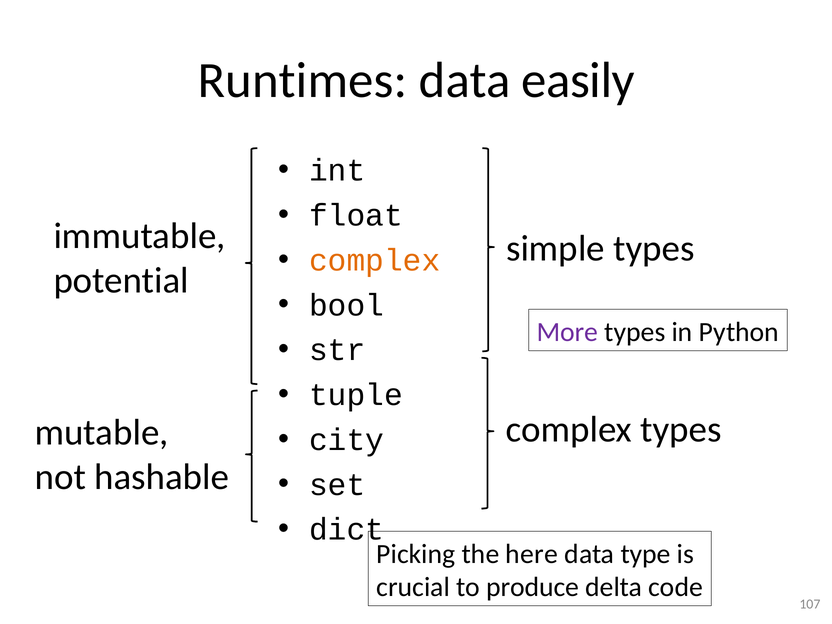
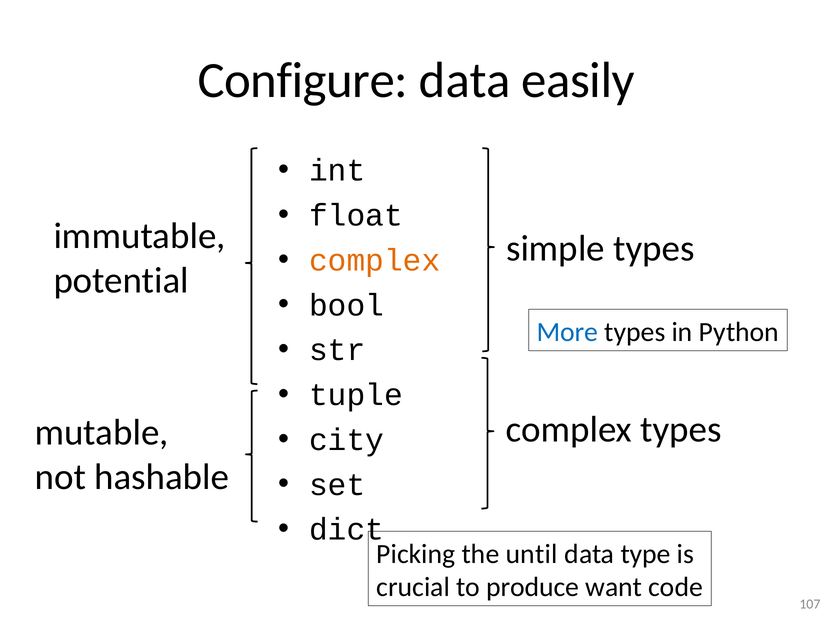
Runtimes: Runtimes -> Configure (303, 81)
More colour: purple -> blue (568, 332)
here: here -> until (532, 554)
delta: delta -> want (614, 587)
